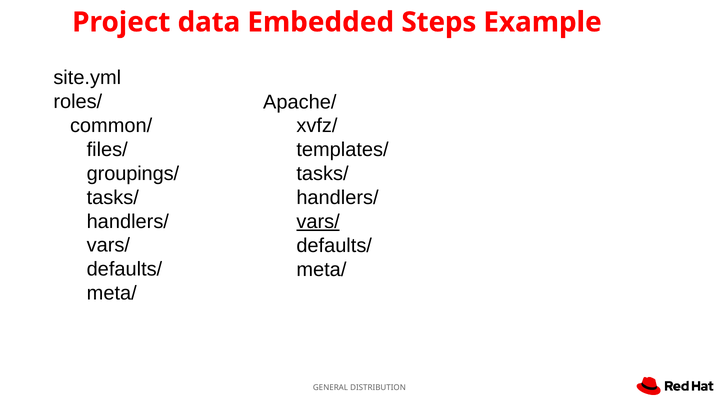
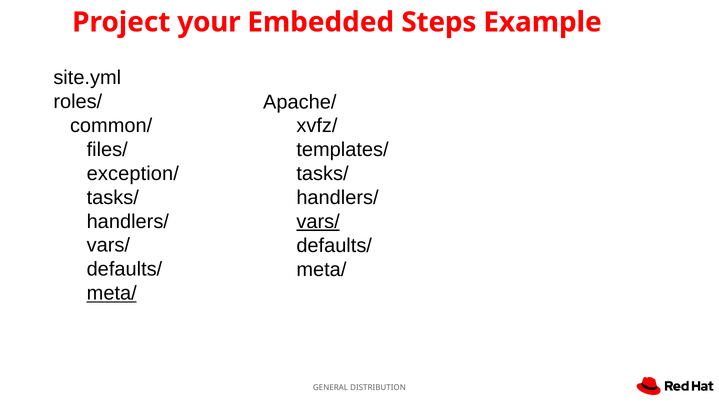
data: data -> your (209, 22)
groupings/: groupings/ -> exception/ (133, 174)
meta/ underline: none -> present (112, 294)
